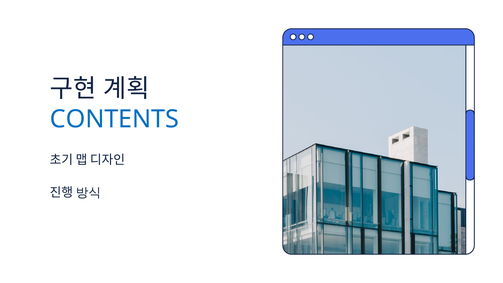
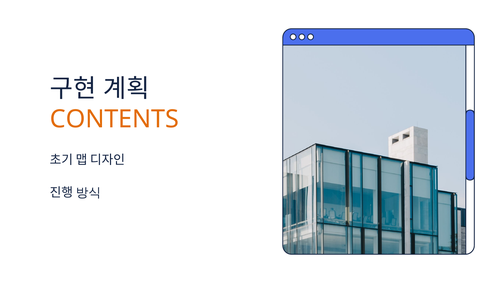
CONTENTS colour: blue -> orange (114, 119)
